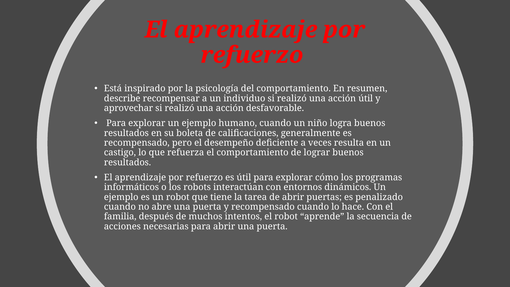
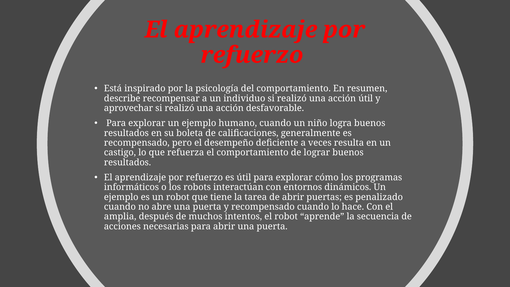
familia: familia -> amplia (120, 217)
